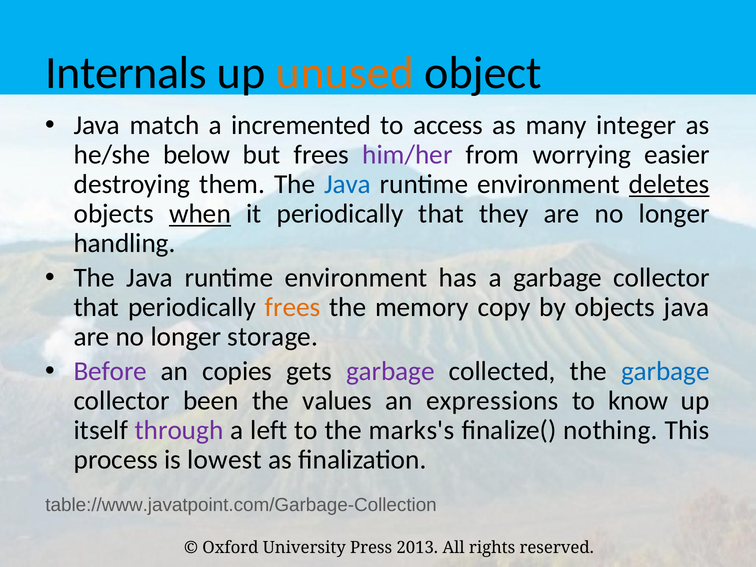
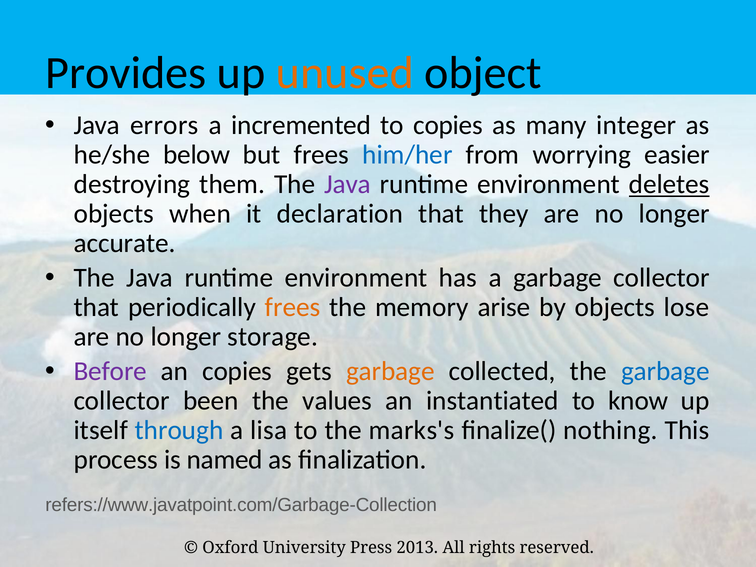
Internals: Internals -> Provides (126, 73)
match: match -> errors (164, 125)
to access: access -> copies (448, 125)
him/her colour: purple -> blue (407, 155)
Java colour: blue -> purple (348, 184)
when underline: present -> none (200, 214)
it periodically: periodically -> declaration (340, 214)
handling: handling -> accurate (125, 243)
copy: copy -> arise (504, 307)
objects java: java -> lose (687, 307)
garbage colour: purple -> orange (390, 371)
expressions: expressions -> instantiated (492, 401)
through colour: purple -> blue (179, 430)
left: left -> lisa (269, 430)
lowest: lowest -> named (225, 460)
table://www.javatpoint.com/Garbage-Collection: table://www.javatpoint.com/Garbage-Collection -> refers://www.javatpoint.com/Garbage-Collection (241, 505)
